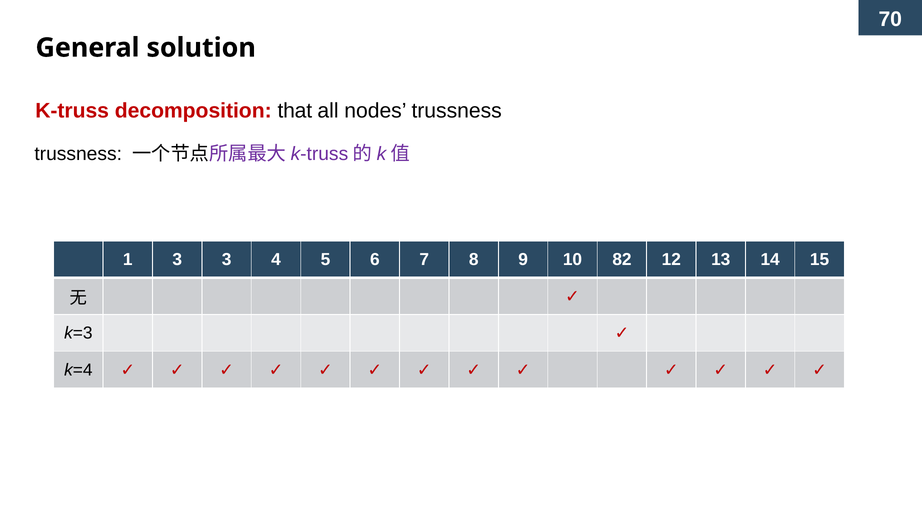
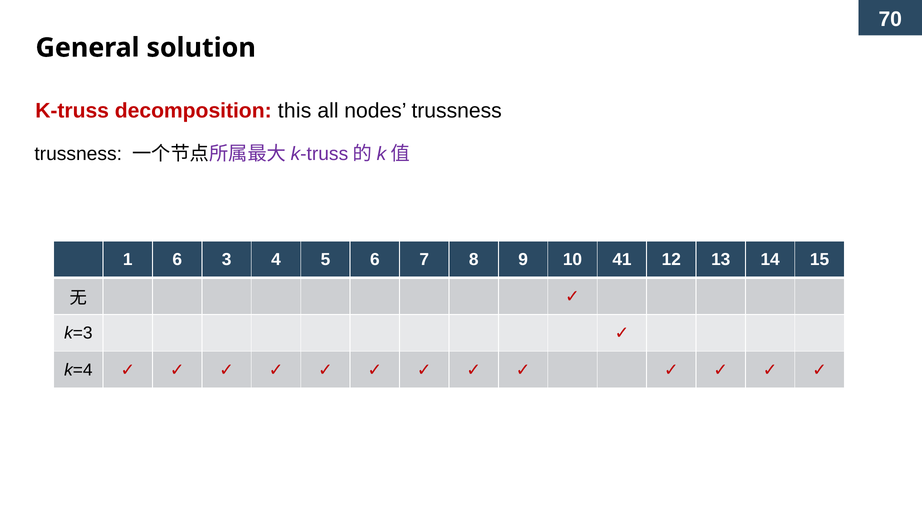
that: that -> this (295, 111)
1 3: 3 -> 6 (177, 259)
82: 82 -> 41 (622, 259)
